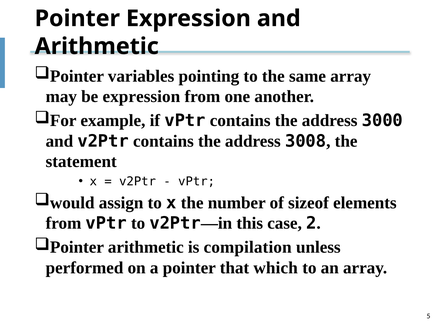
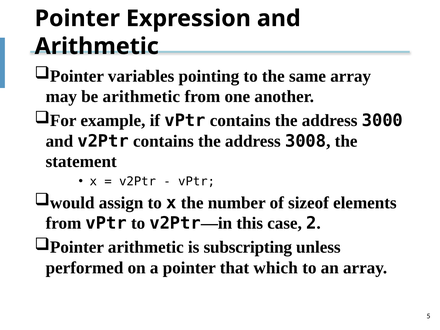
be expression: expression -> arithmetic (141, 97)
compilation: compilation -> subscripting (248, 247)
